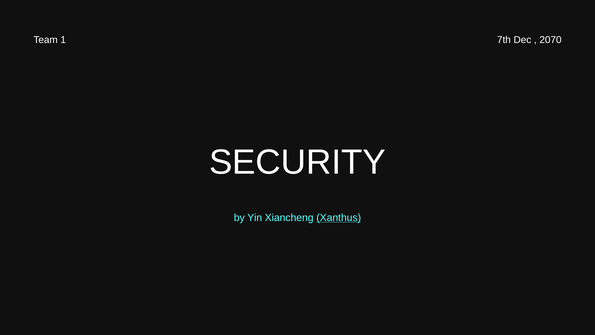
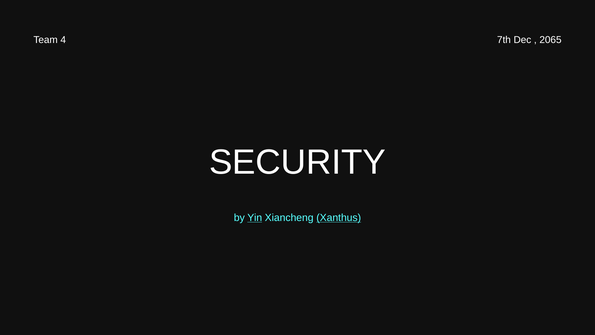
1: 1 -> 4 (63, 40)
2070: 2070 -> 2065 (550, 40)
Yin underline: none -> present (255, 218)
